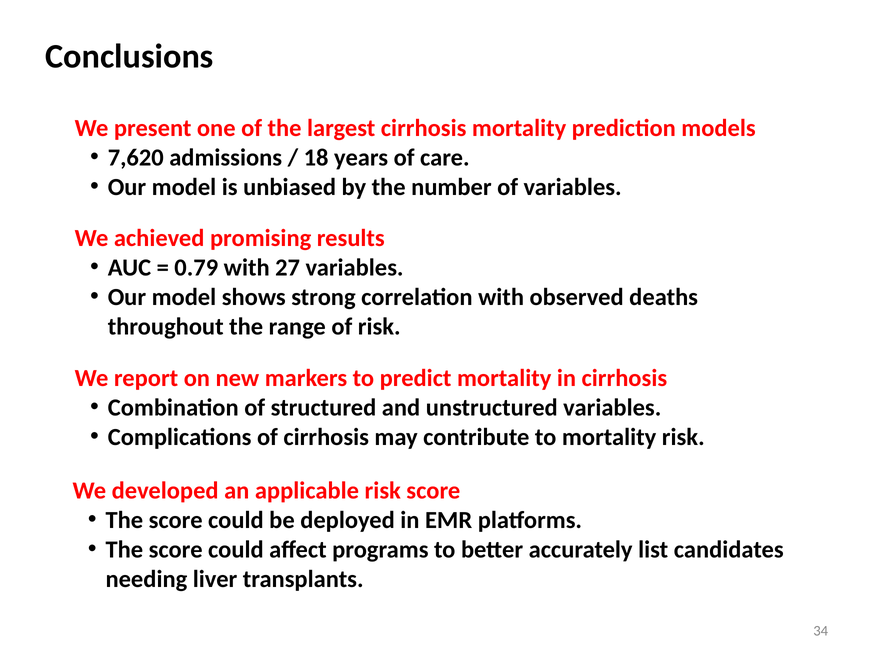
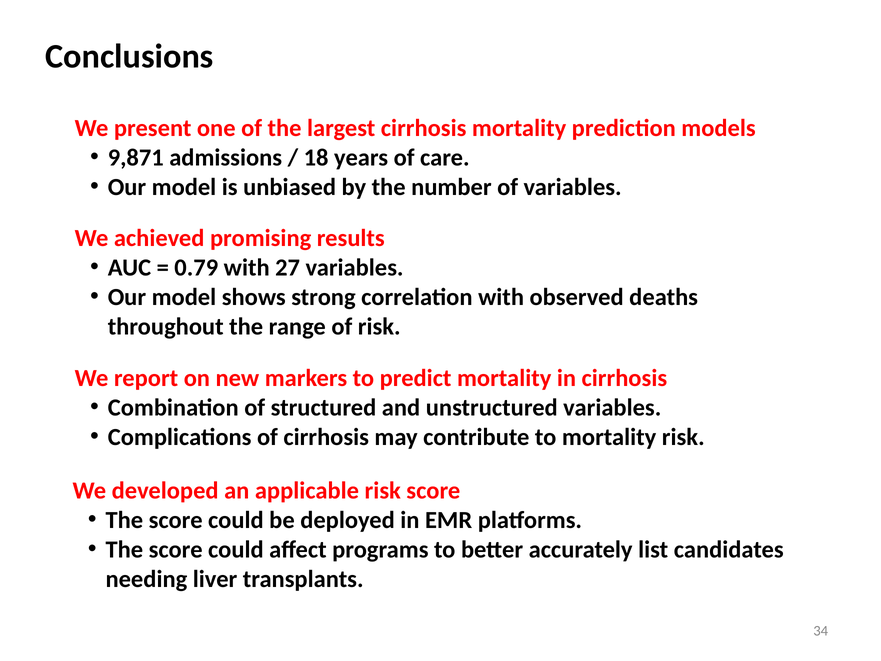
7,620: 7,620 -> 9,871 (136, 158)
